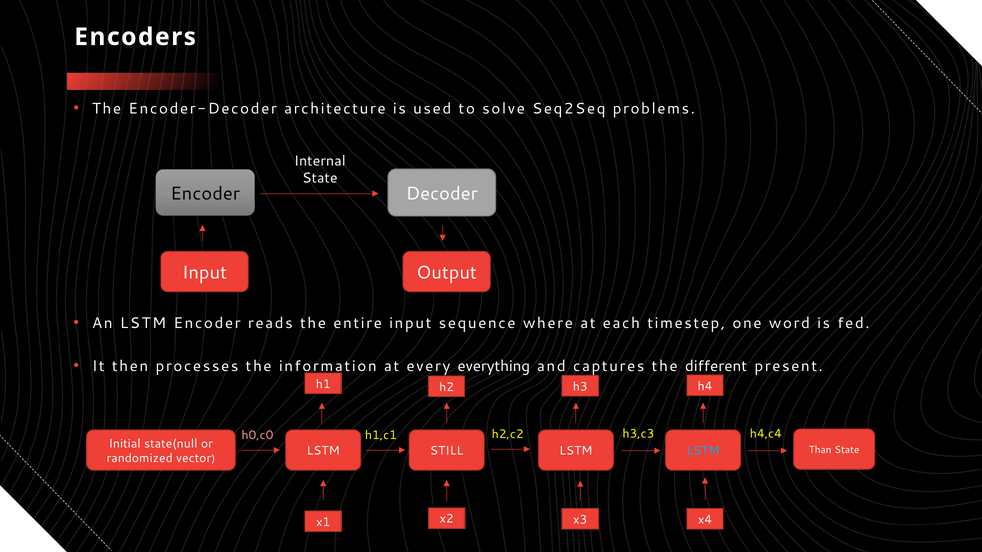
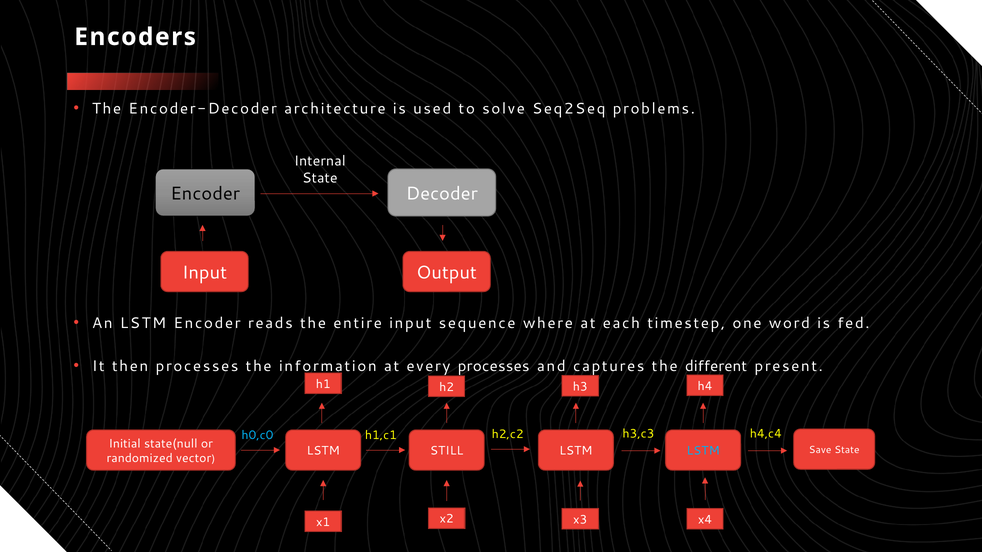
every everything: everything -> processes (494, 366)
h0,c0 colour: pink -> light blue (257, 435)
Than: Than -> Save (820, 450)
